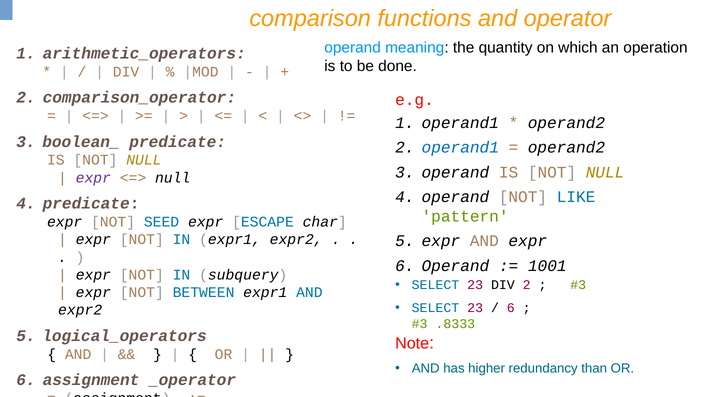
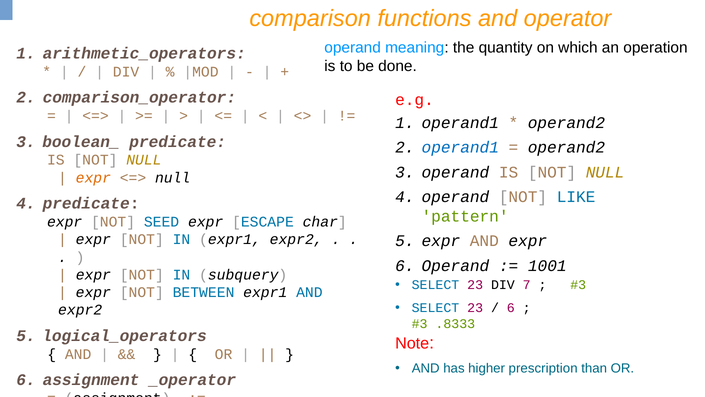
expr colour: purple -> orange (93, 178)
DIV 2: 2 -> 7 (527, 285)
redundancy: redundancy -> prescription (543, 368)
